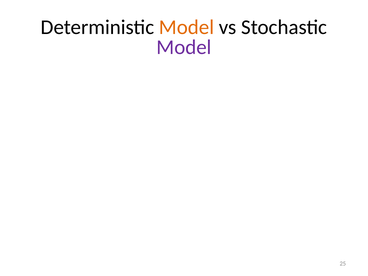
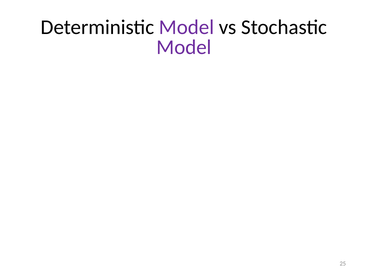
Model colour: orange -> purple (187, 27)
